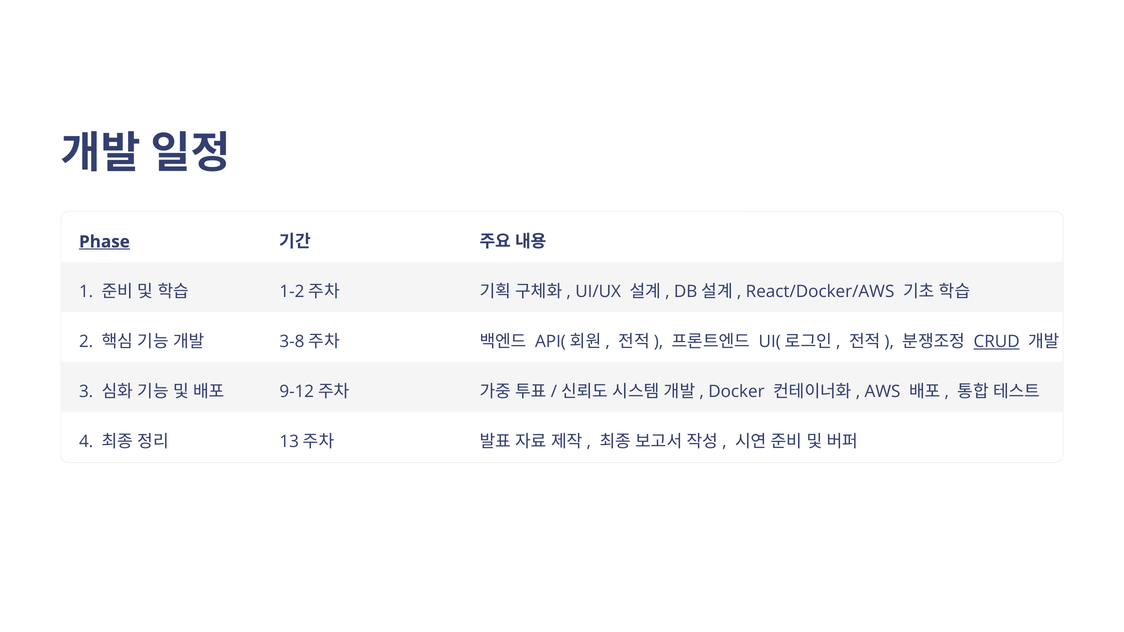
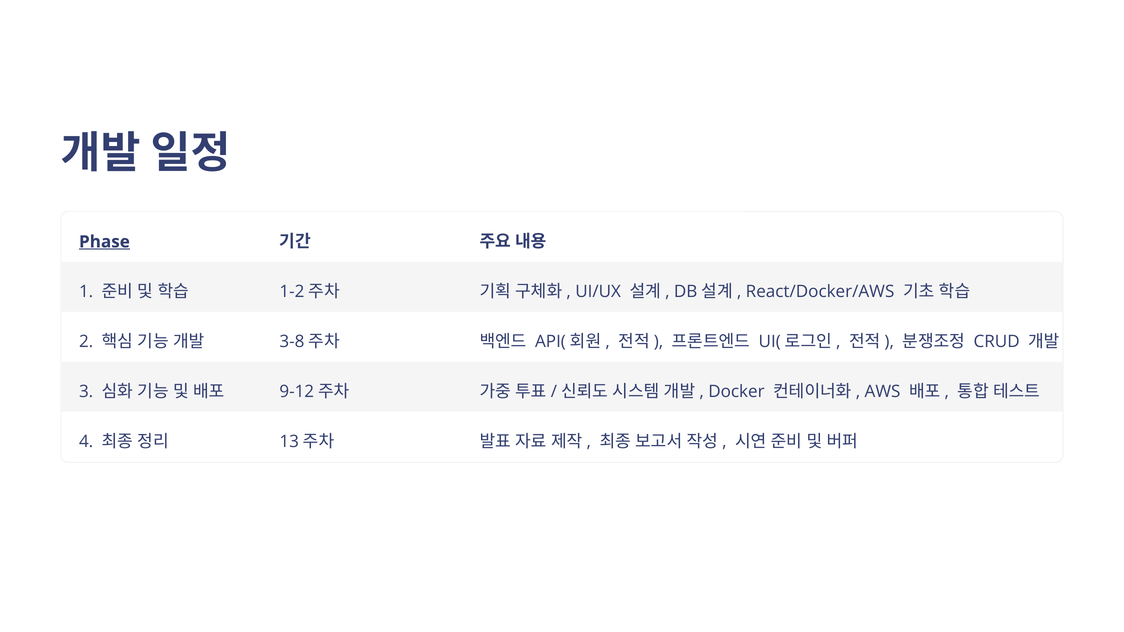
CRUD underline: present -> none (997, 342)
